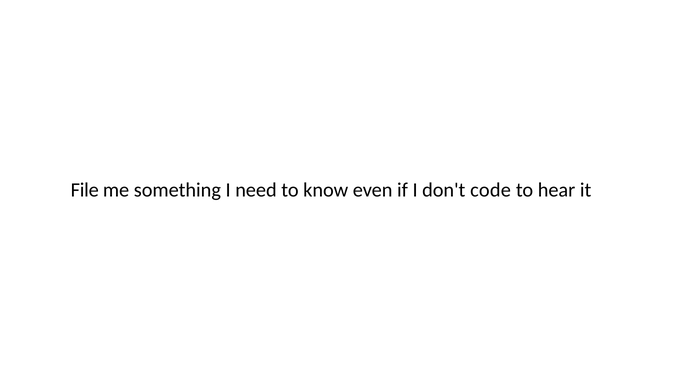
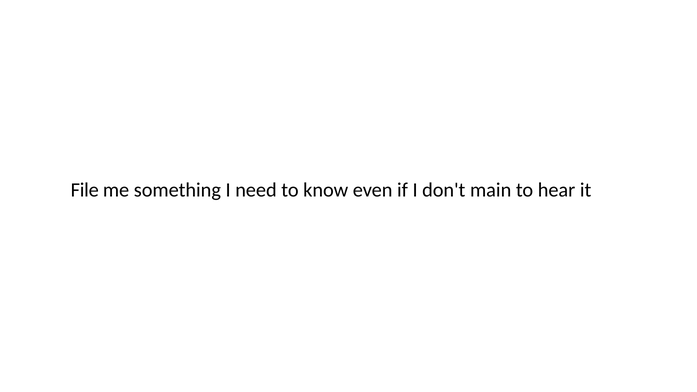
code: code -> main (491, 190)
